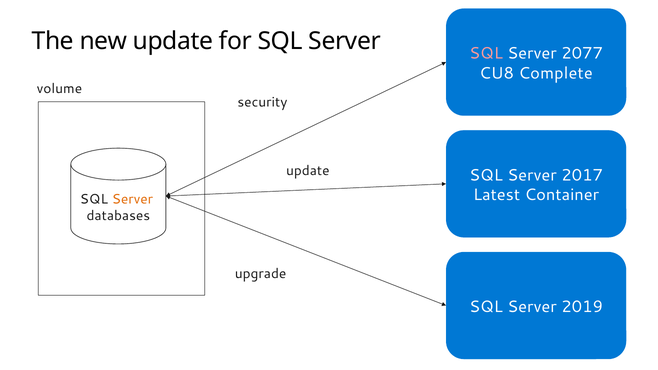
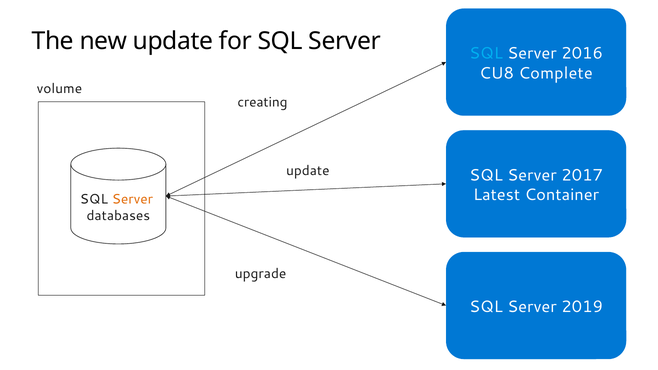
SQL colour: pink -> light blue (486, 53)
2077: 2077 -> 2016 (582, 53)
security: security -> creating (262, 102)
